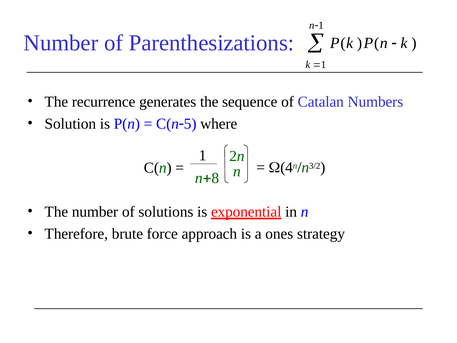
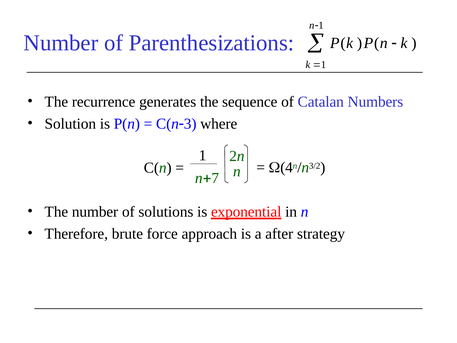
5: 5 -> 3 (190, 124)
8: 8 -> 7 (215, 178)
ones: ones -> after (279, 234)
